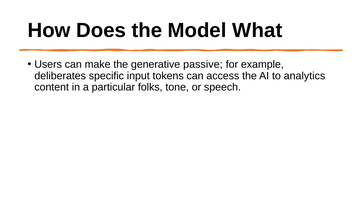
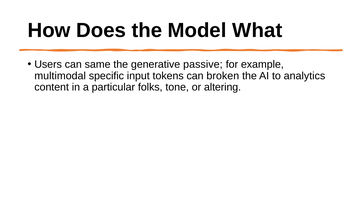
make: make -> same (98, 64)
deliberates: deliberates -> multimodal (60, 76)
access: access -> broken (223, 76)
speech: speech -> altering (223, 87)
